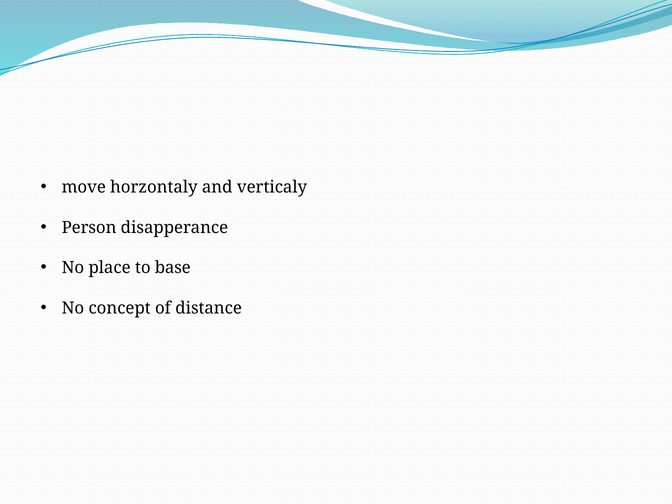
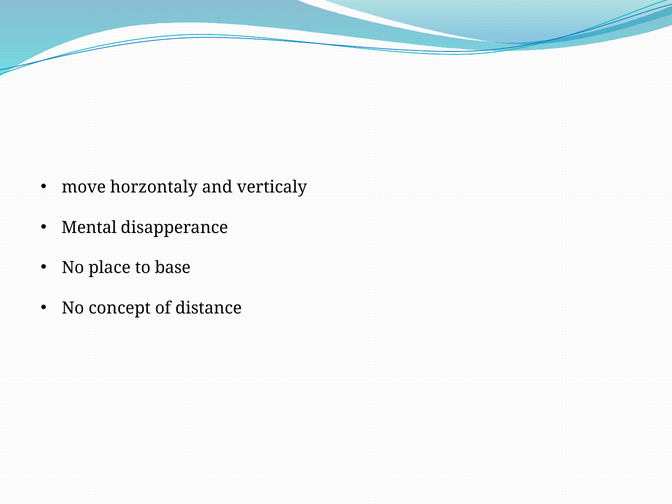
Person: Person -> Mental (89, 227)
